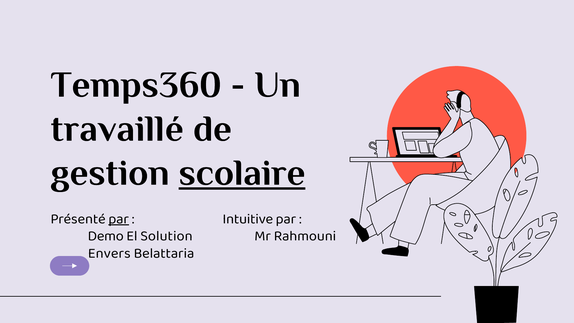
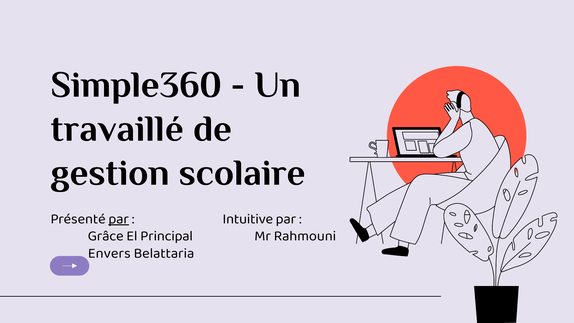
Temps360: Temps360 -> Simple360 (136, 85)
scolaire underline: present -> none (242, 173)
Demo: Demo -> Grâce (106, 236)
Solution: Solution -> Principal (167, 236)
